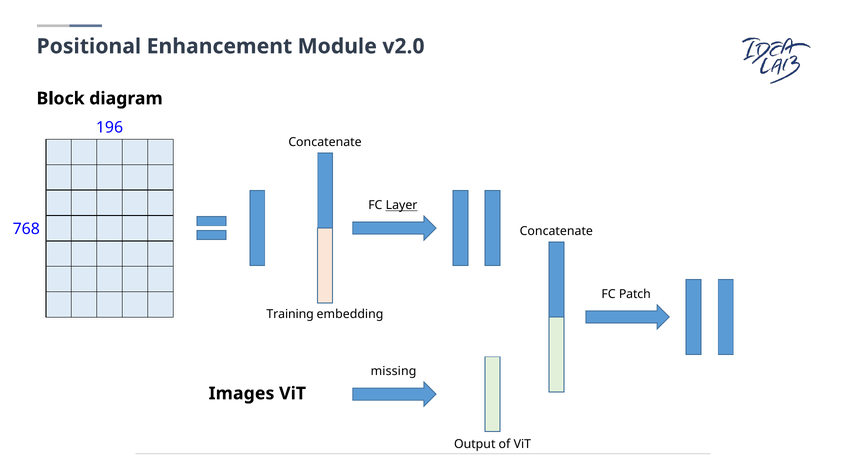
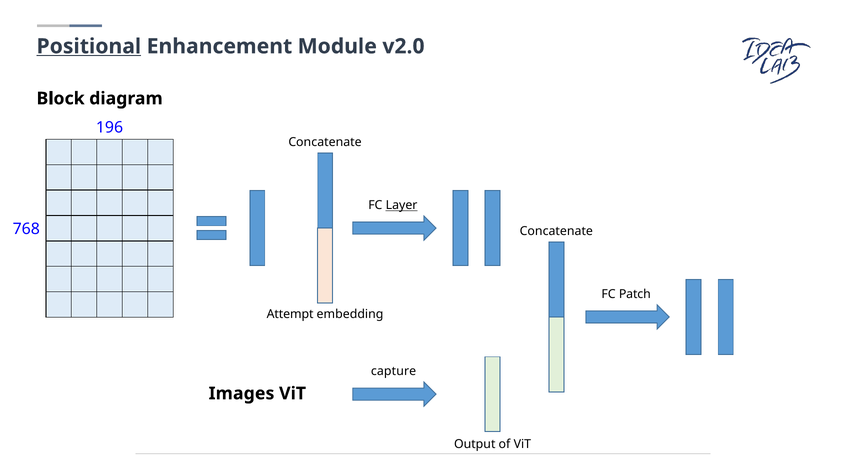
Positional underline: none -> present (89, 46)
Training: Training -> Attempt (290, 314)
missing: missing -> capture (394, 371)
